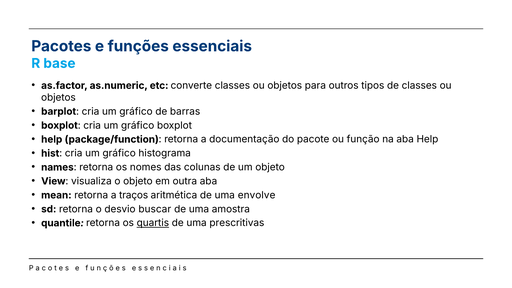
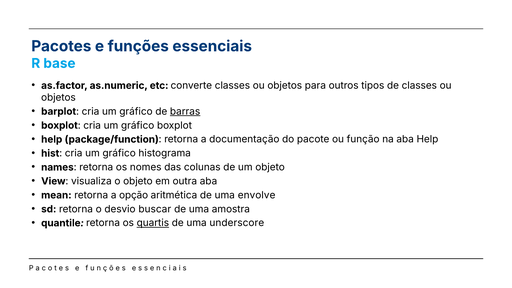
barras underline: none -> present (185, 111)
traços: traços -> opção (134, 195)
prescritivas: prescritivas -> underscore (237, 223)
